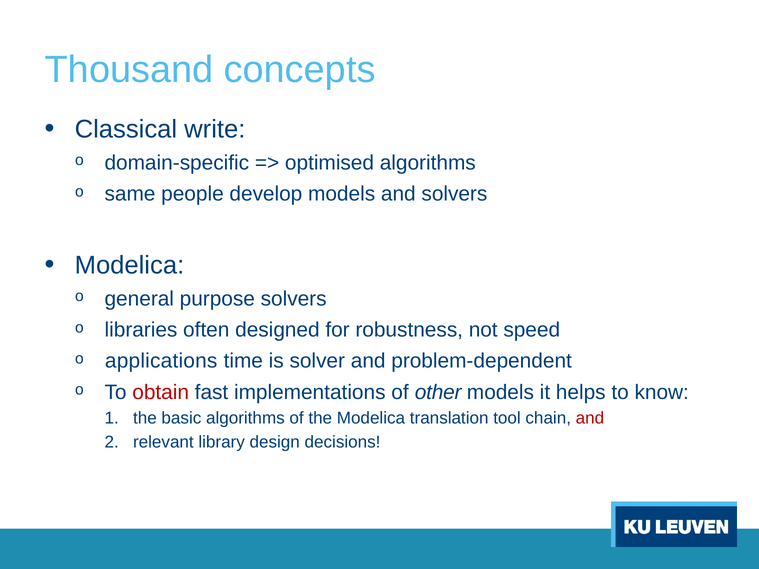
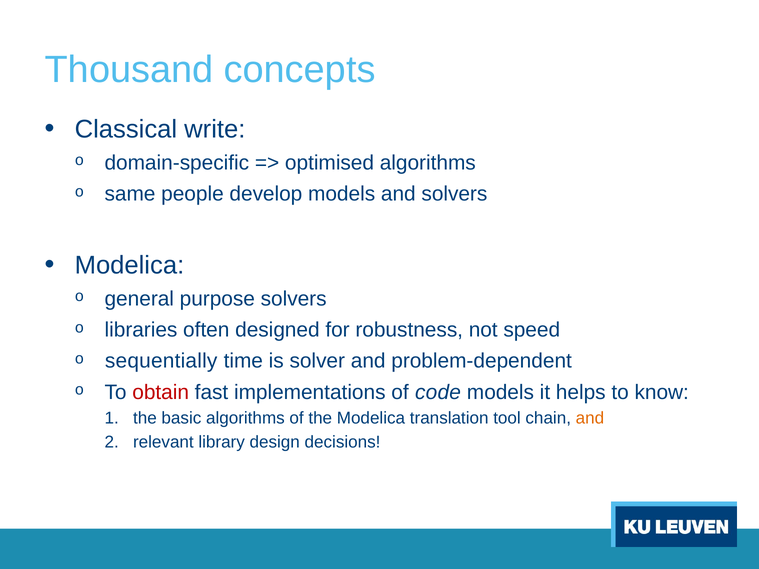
applications: applications -> sequentially (161, 361)
other: other -> code (438, 392)
and colour: red -> orange (590, 418)
